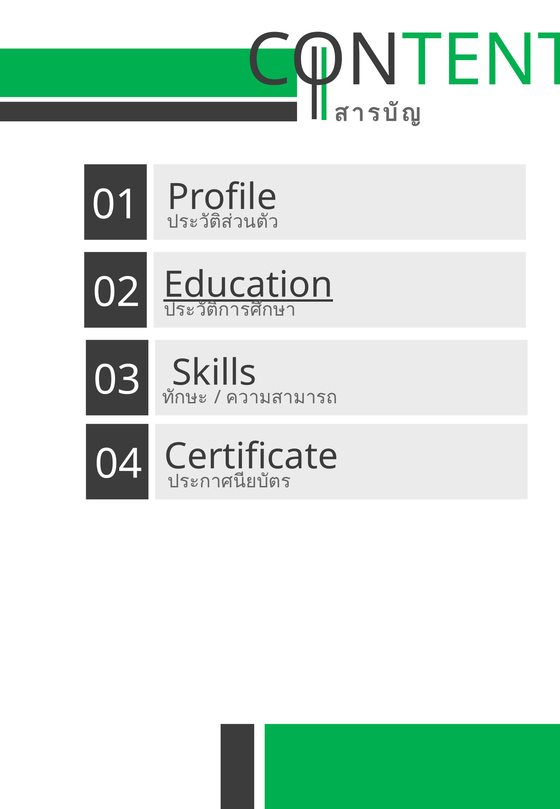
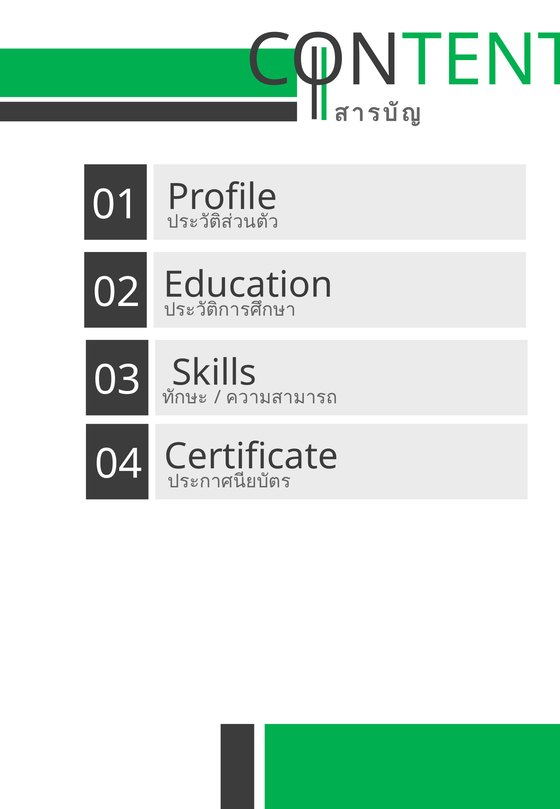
Education underline: present -> none (248, 285)
